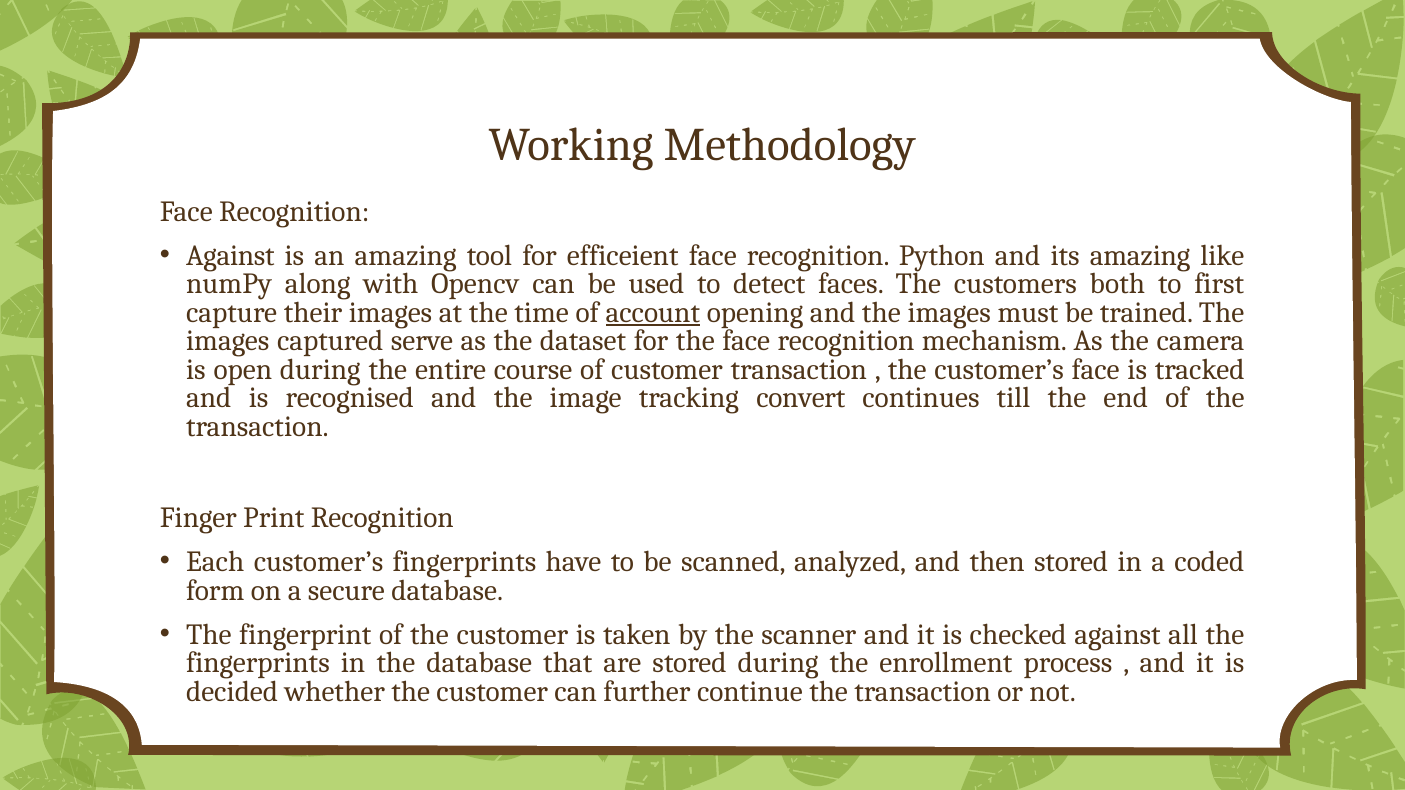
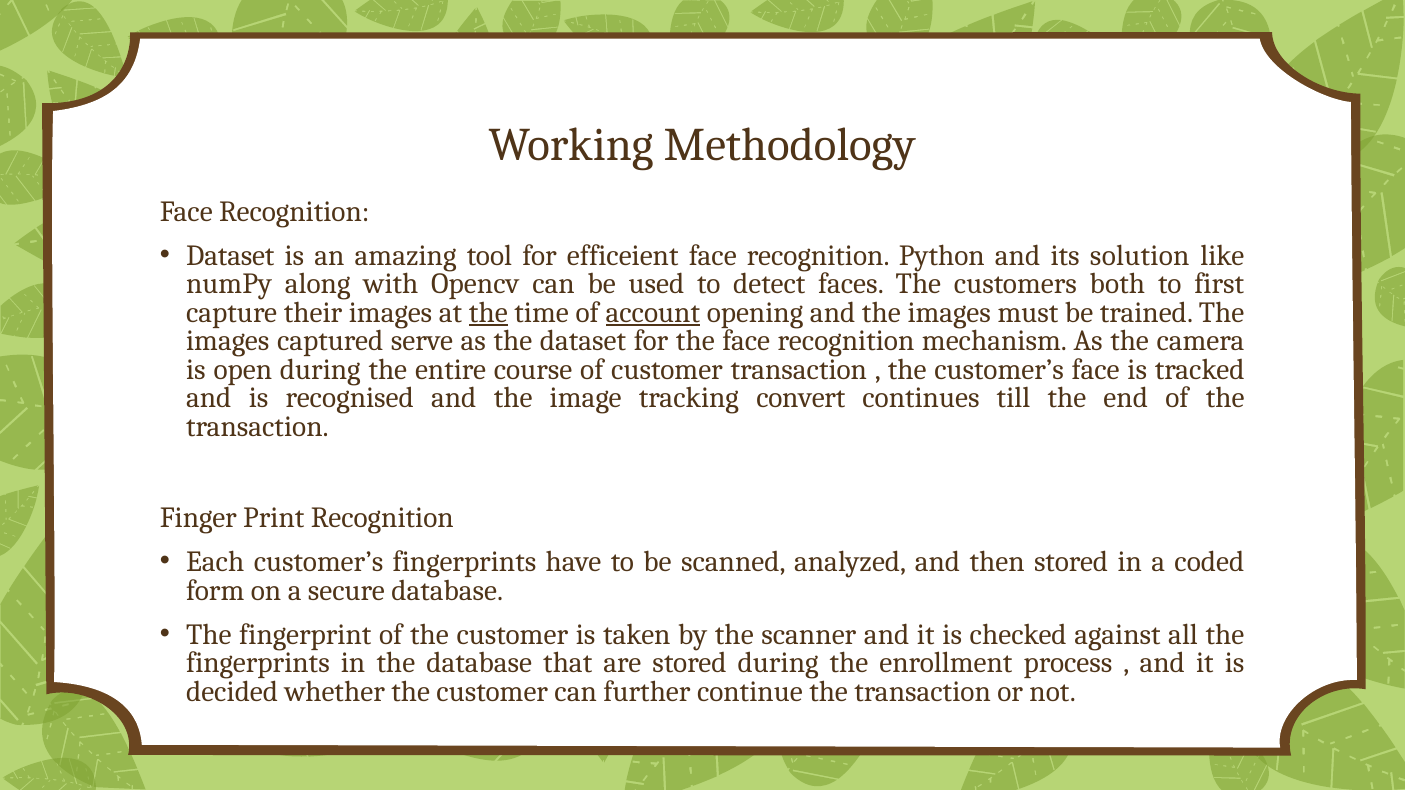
Against: Against -> Dataset (230, 256)
its amazing: amazing -> solution (1140, 256)
the underline: none -> present (488, 313)
